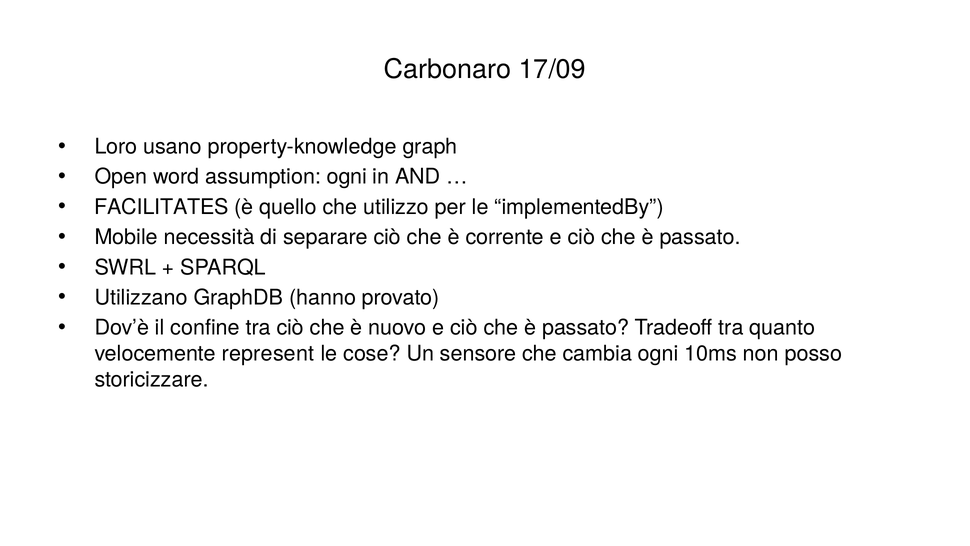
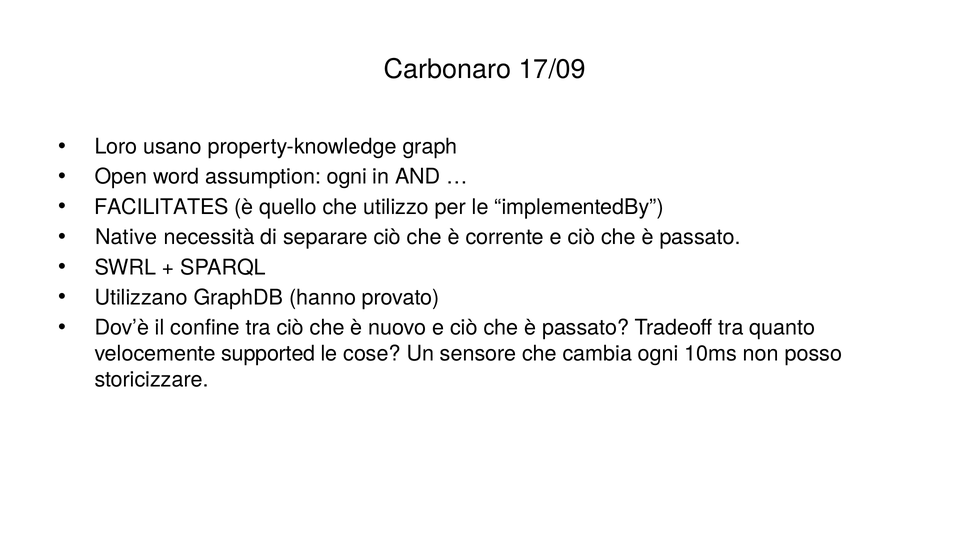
Mobile: Mobile -> Native (126, 237)
represent: represent -> supported (268, 353)
